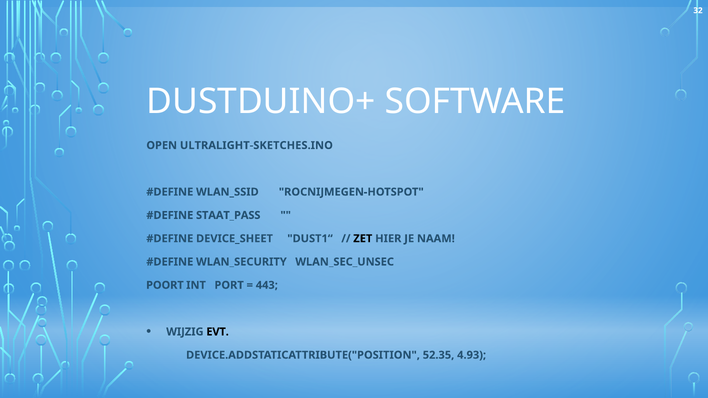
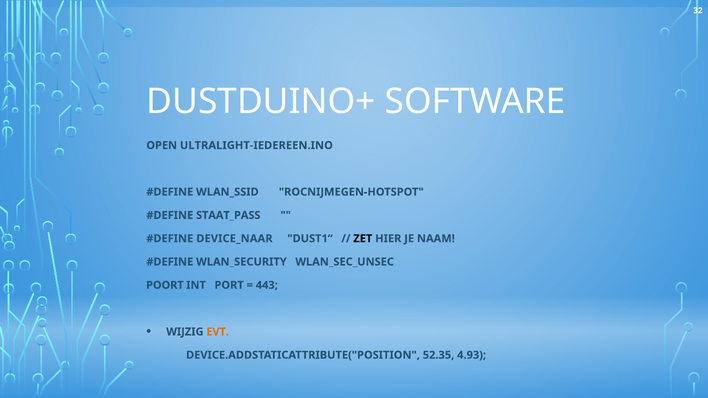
ULTRALIGHT-SKETCHES.INO: ULTRALIGHT-SKETCHES.INO -> ULTRALIGHT-IEDEREEN.INO (256, 145)
DEVICE_SHEET: DEVICE_SHEET -> DEVICE_NAAR (234, 239)
EVT colour: black -> orange (218, 332)
